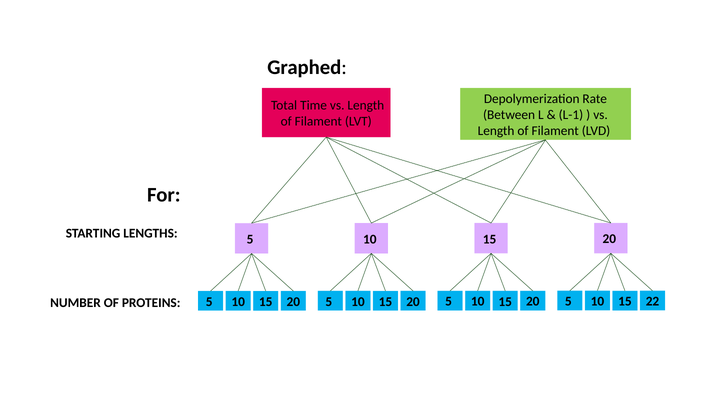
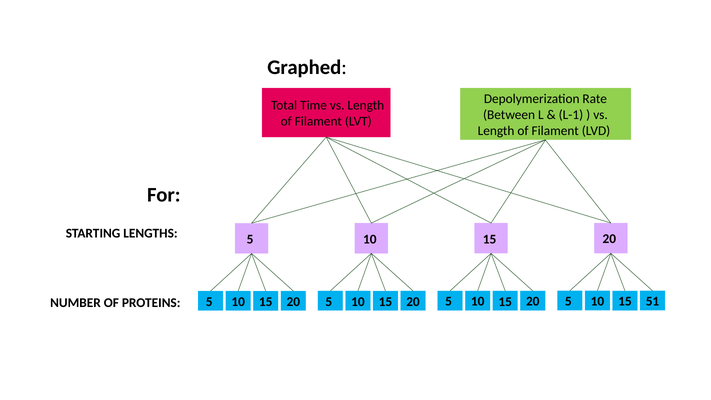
22: 22 -> 51 (652, 301)
